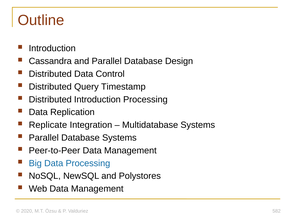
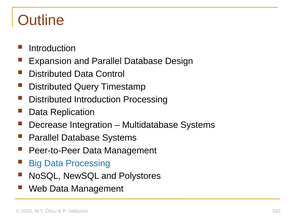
Cassandra: Cassandra -> Expansion (50, 61)
Replicate: Replicate -> Decrease (48, 125)
